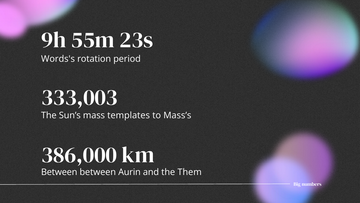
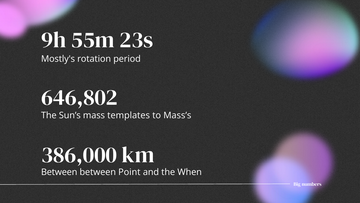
Words's: Words's -> Mostly's (58, 59)
333,003: 333,003 -> 646,802 (79, 97)
Aurin: Aurin -> Point (129, 172)
Them: Them -> When (190, 172)
